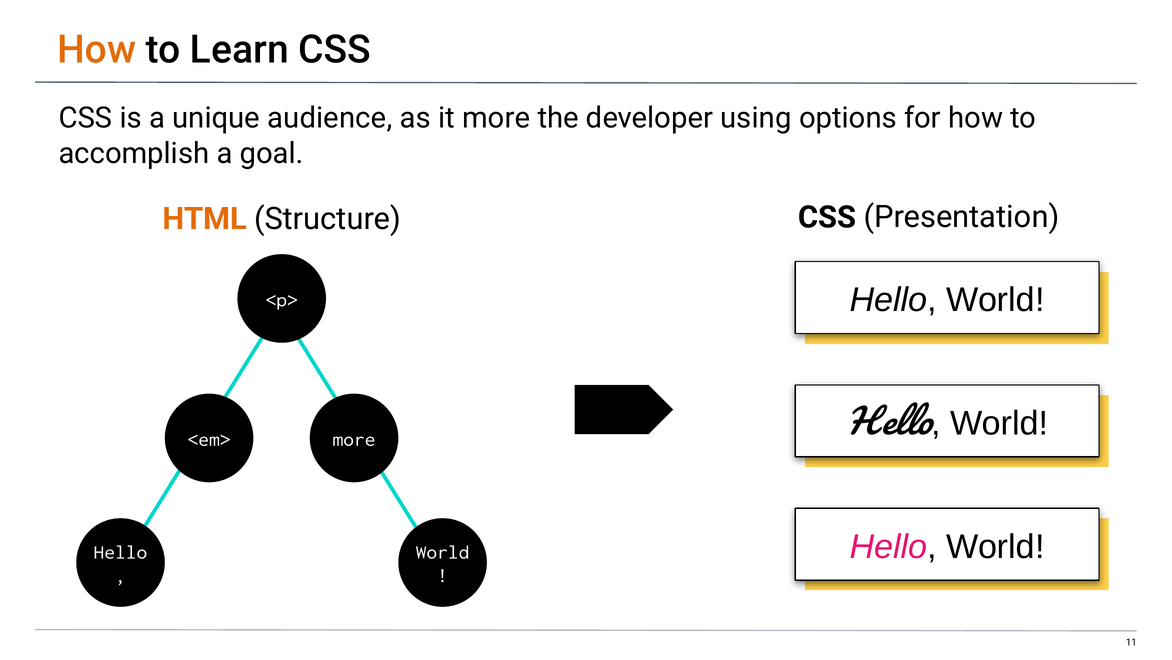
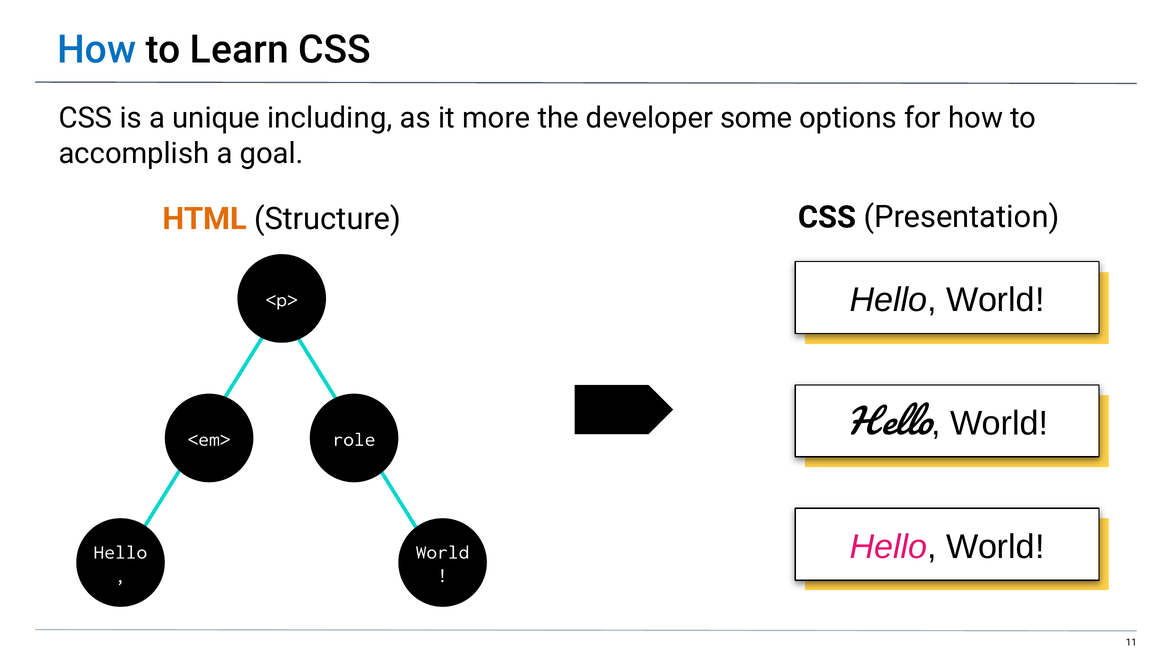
How colour: orange -> blue (97, 50)
audience: audience -> including (330, 118)
using: using -> some (756, 118)
<em> more: more -> role (354, 439)
